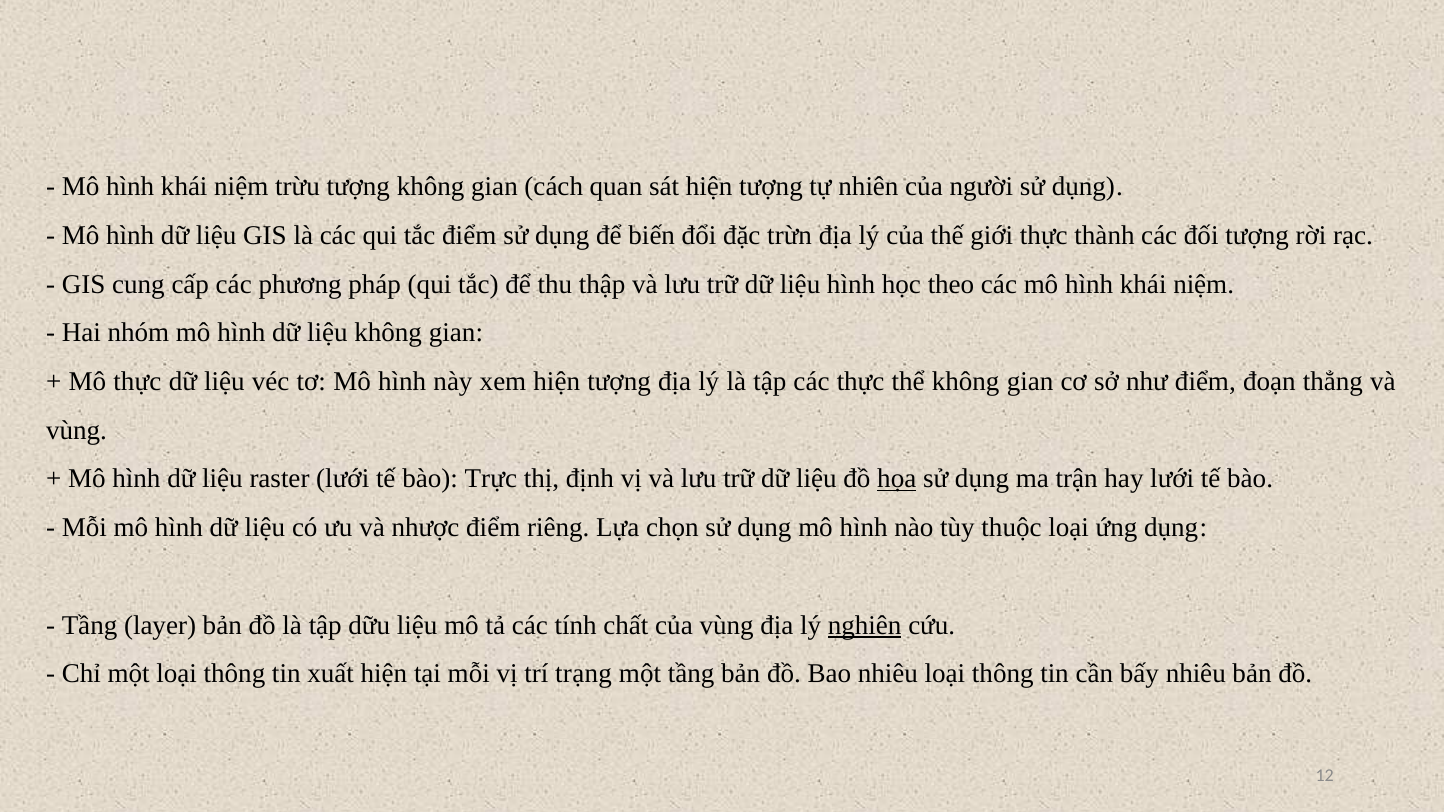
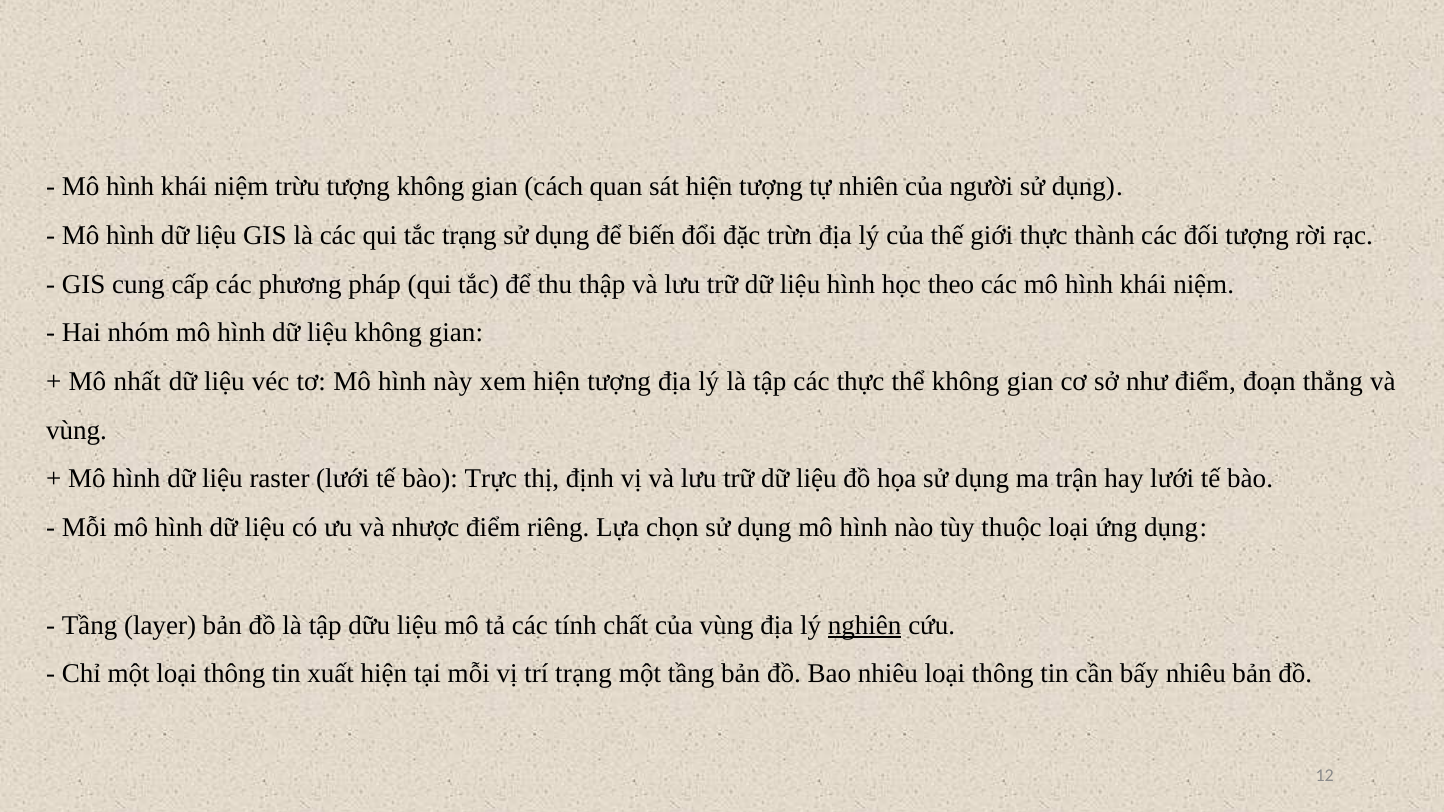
tắc điểm: điểm -> trạng (469, 236)
Mô thực: thực -> nhất (137, 382)
họa underline: present -> none (897, 479)
